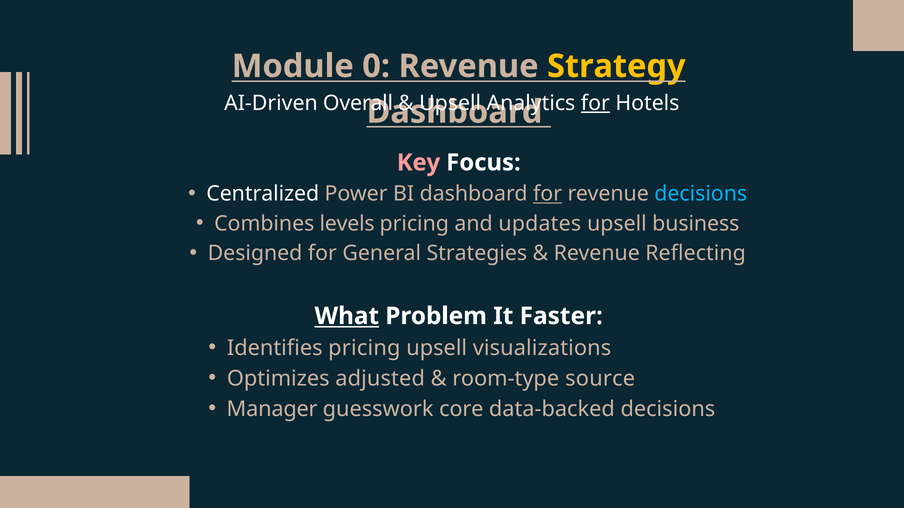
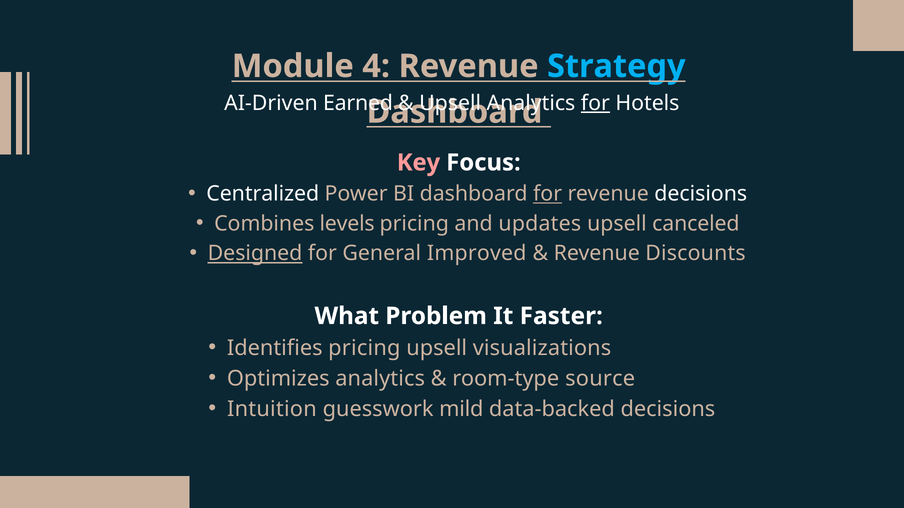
0: 0 -> 4 (376, 66)
Strategy colour: yellow -> light blue (616, 66)
Overall: Overall -> Earned (358, 103)
decisions colour: light blue -> white (701, 194)
business: business -> canceled (696, 224)
Designed underline: none -> present (255, 254)
Strategies: Strategies -> Improved (477, 254)
Reflecting: Reflecting -> Discounts (695, 254)
What underline: present -> none (347, 316)
Optimizes adjusted: adjusted -> analytics (380, 379)
Manager: Manager -> Intuition (272, 409)
core: core -> mild (461, 409)
